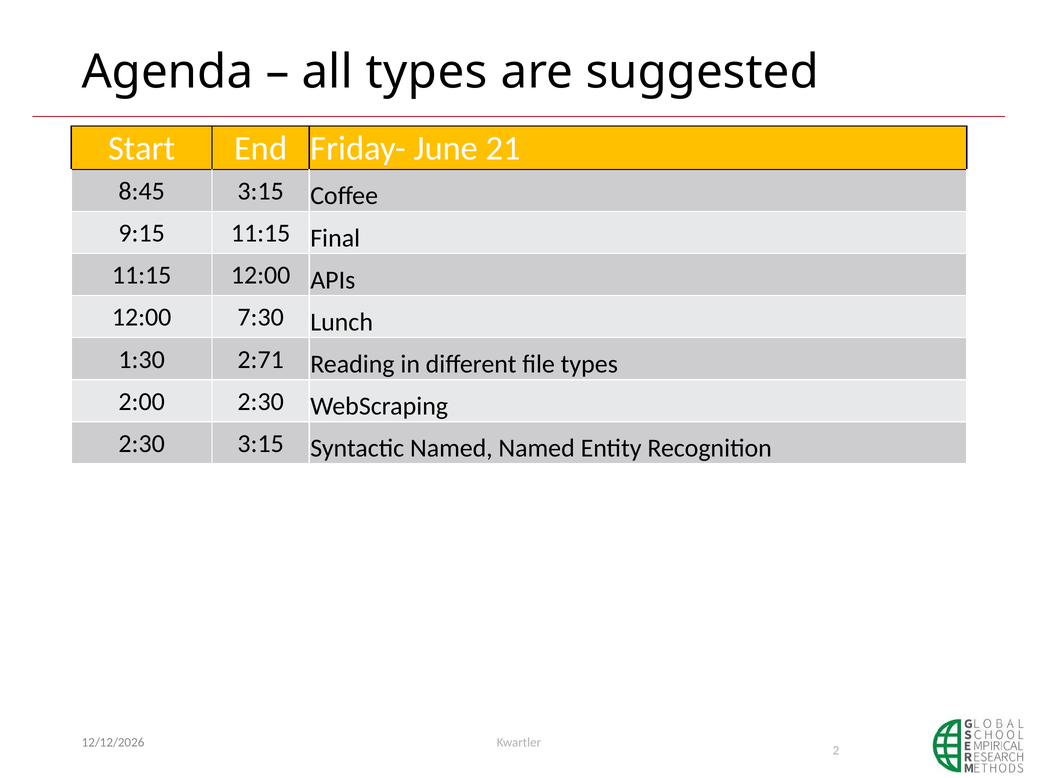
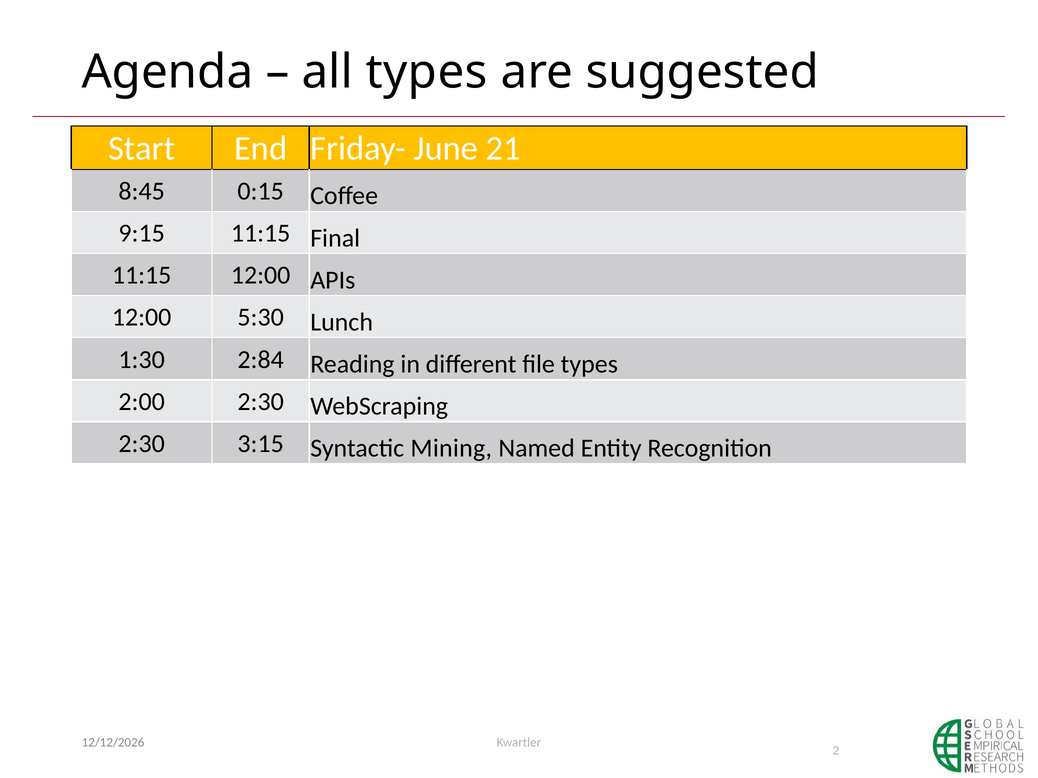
8:45 3:15: 3:15 -> 0:15 (261, 191)
7:30: 7:30 -> 5:30 (261, 318)
2:71: 2:71 -> 2:84 (261, 360)
Syntactic Named: Named -> Mining (451, 449)
